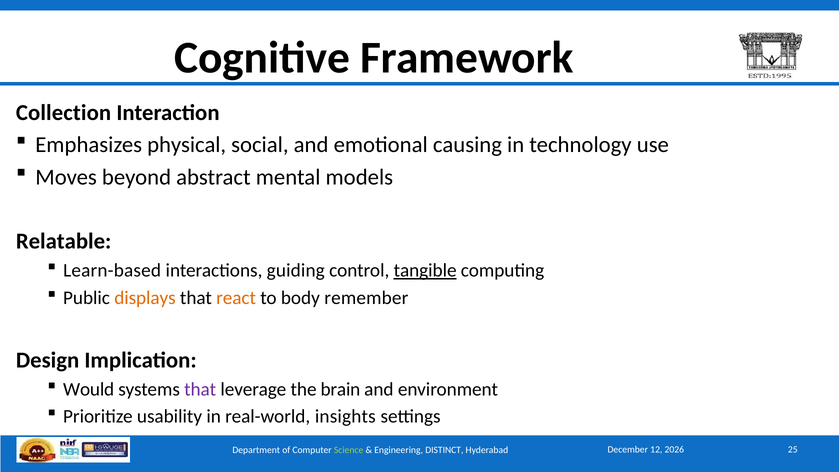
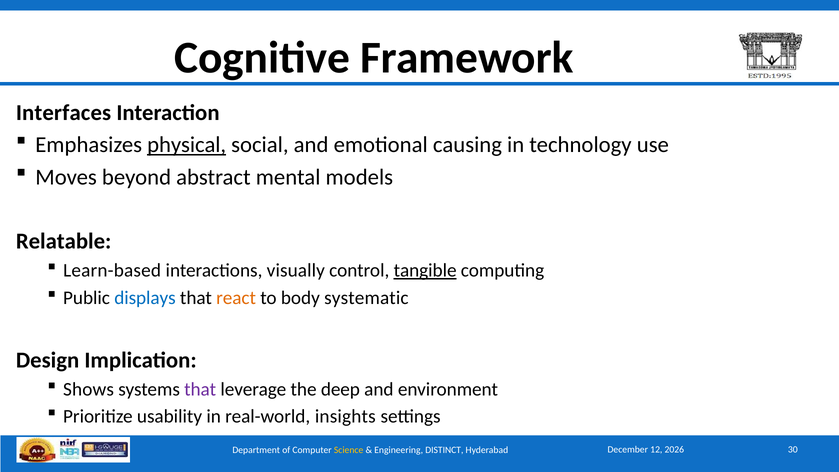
Collection: Collection -> Interfaces (64, 113)
physical underline: none -> present (187, 145)
guiding: guiding -> visually (296, 270)
displays colour: orange -> blue (145, 298)
remember: remember -> systematic (366, 298)
Would: Would -> Shows (89, 389)
brain: brain -> deep (340, 389)
Science colour: light green -> yellow (349, 450)
25: 25 -> 30 (793, 449)
